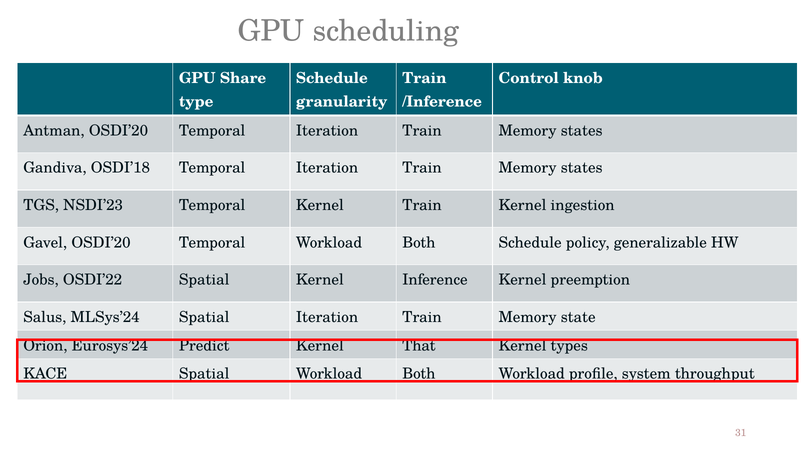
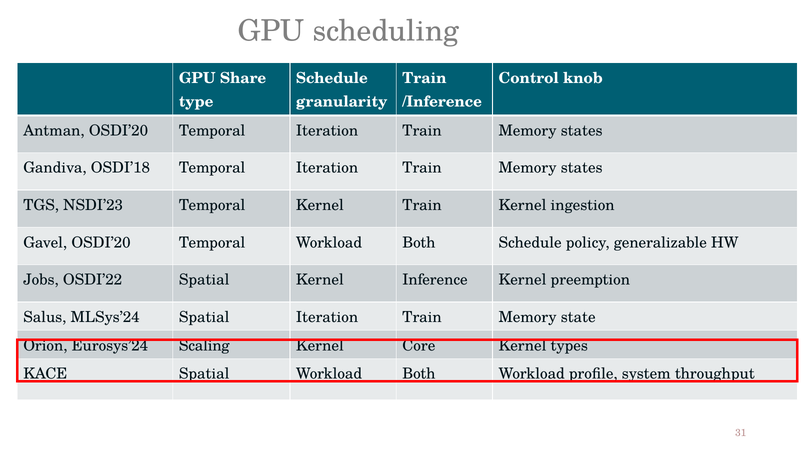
Predict: Predict -> Scaling (204, 345)
That: That -> Core (419, 345)
